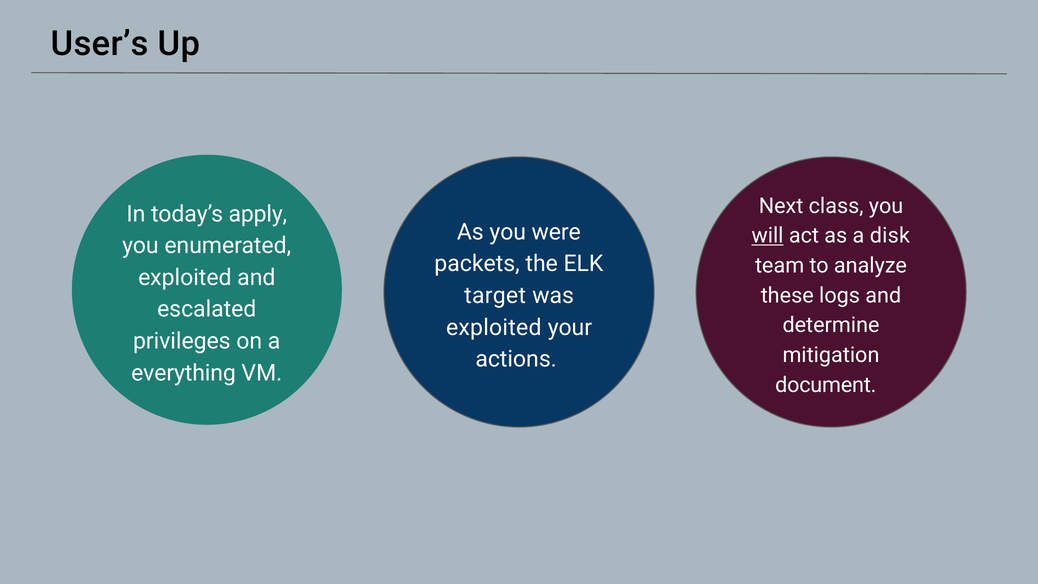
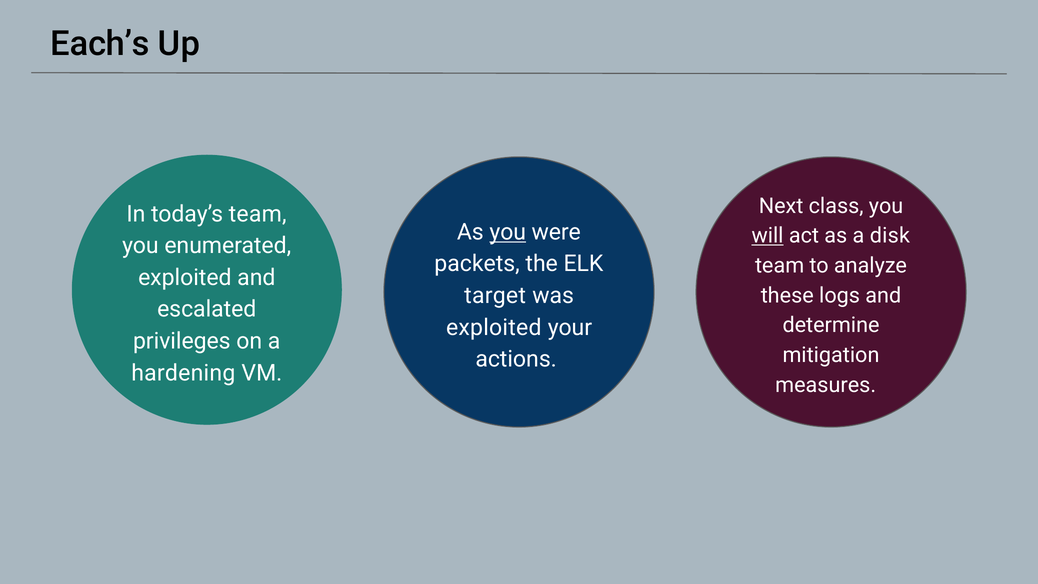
User’s: User’s -> Each’s (100, 44)
today’s apply: apply -> team (258, 214)
you underline: none -> present (508, 232)
everything: everything -> hardening (183, 373)
document: document -> measures (826, 385)
